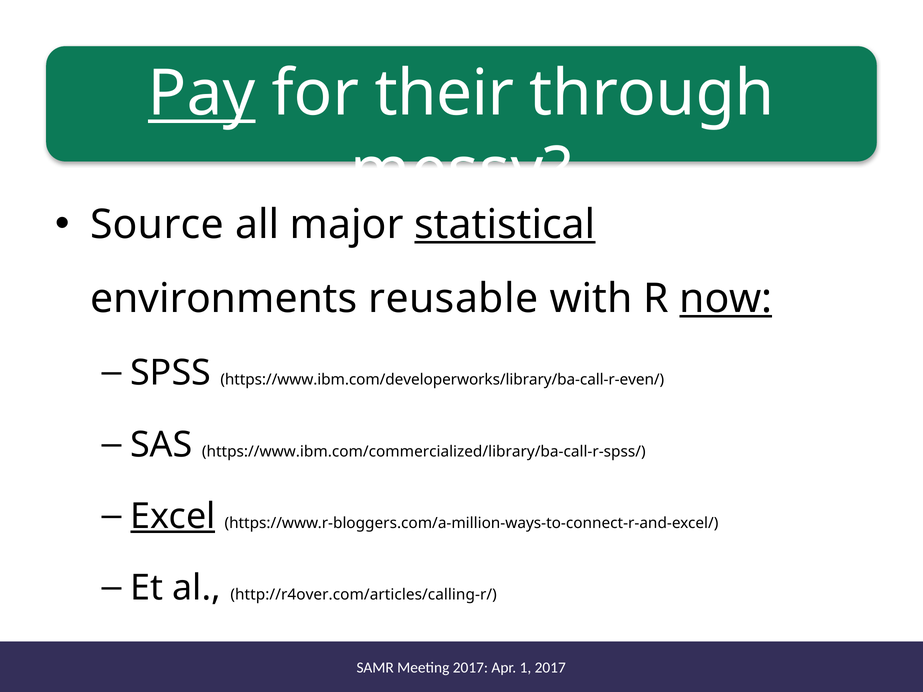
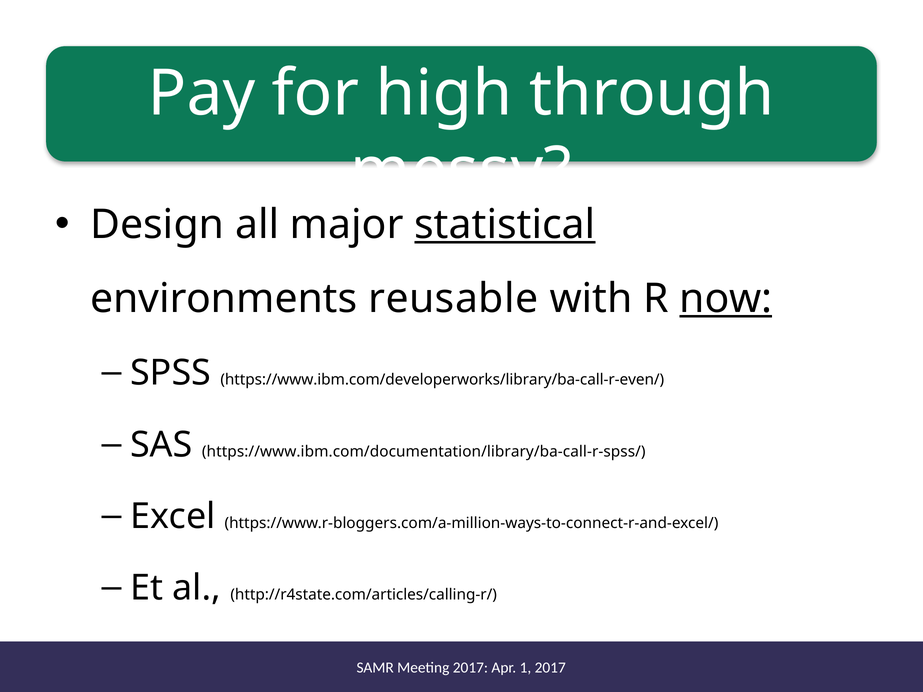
Pay underline: present -> none (202, 94)
their: their -> high (444, 94)
Source: Source -> Design (157, 225)
https://www.ibm.com/commercialized/library/ba-call-r-spss/: https://www.ibm.com/commercialized/library/ba-call-r-spss/ -> https://www.ibm.com/documentation/library/ba-call-r-spss/ (424, 452)
Excel underline: present -> none (173, 516)
http://r4over.com/articles/calling-r/: http://r4over.com/articles/calling-r/ -> http://r4state.com/articles/calling-r/ (364, 595)
